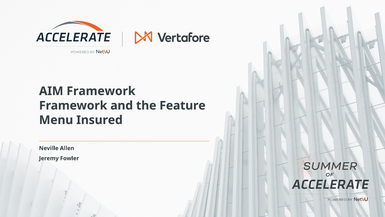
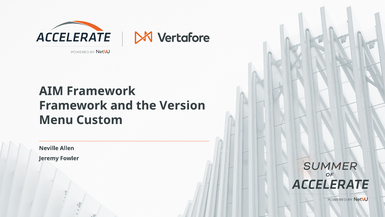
Feature: Feature -> Version (182, 105)
Insured: Insured -> Custom (99, 120)
